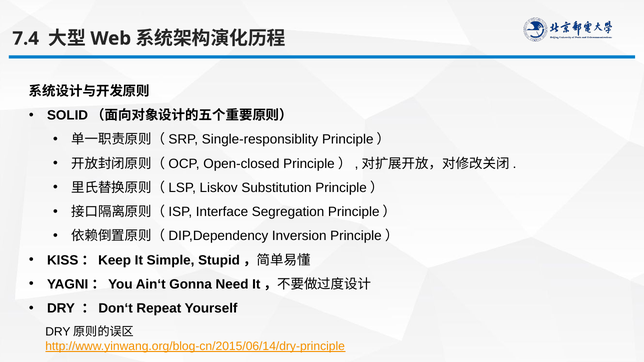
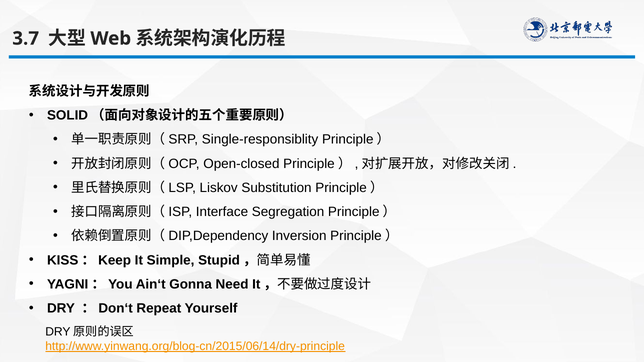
7.4: 7.4 -> 3.7 (26, 39)
